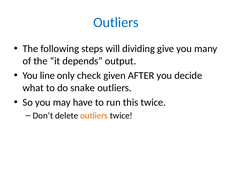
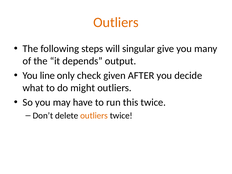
Outliers colour: blue -> orange (116, 22)
dividing: dividing -> singular (139, 49)
snake: snake -> might (83, 88)
